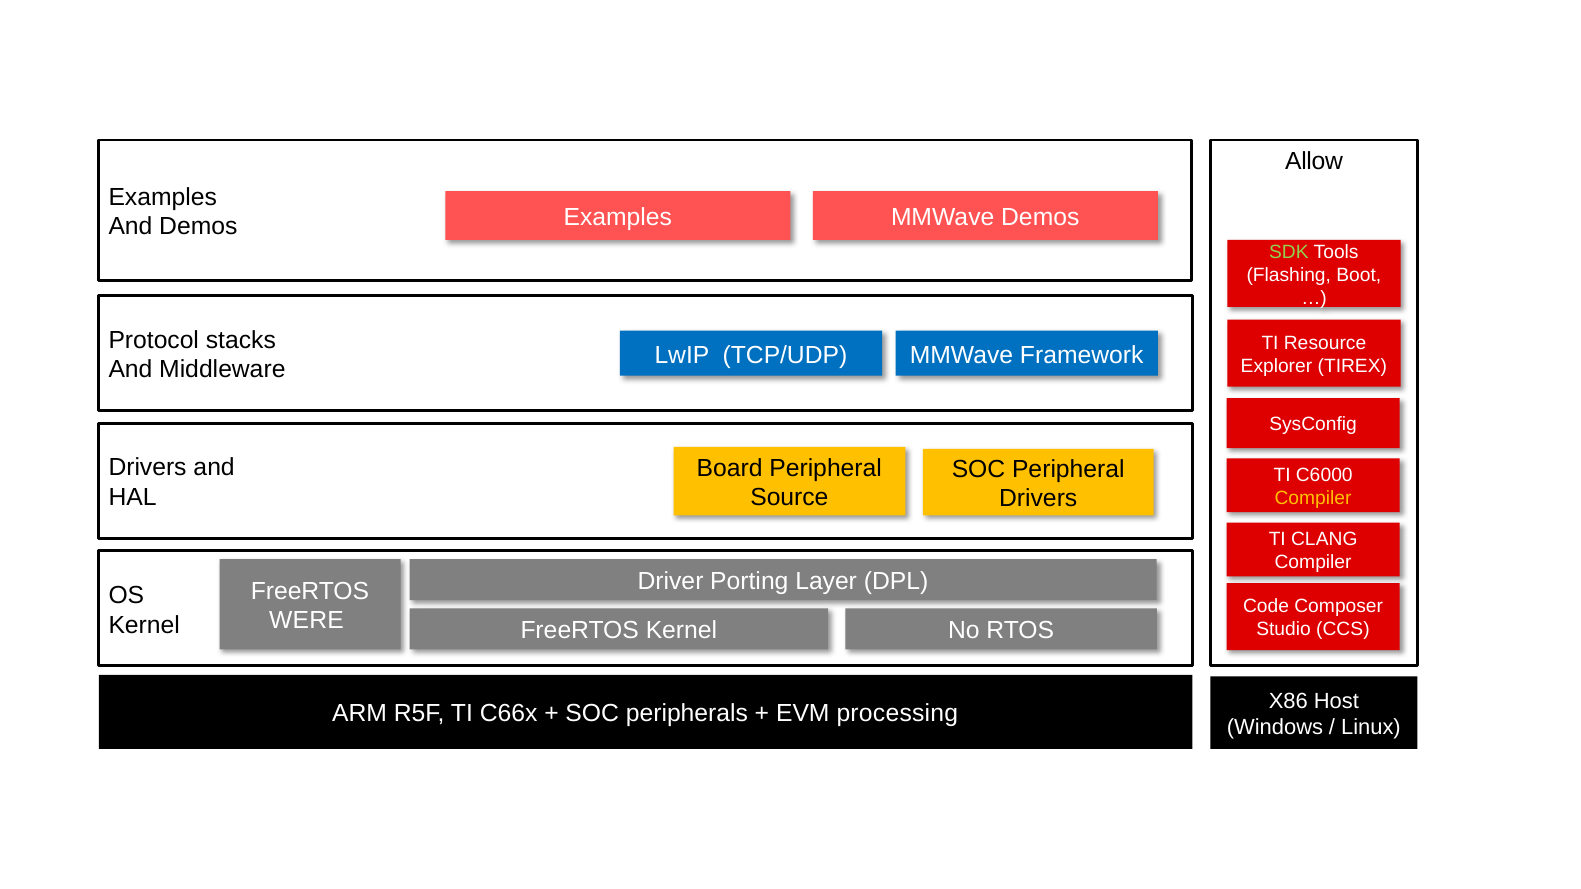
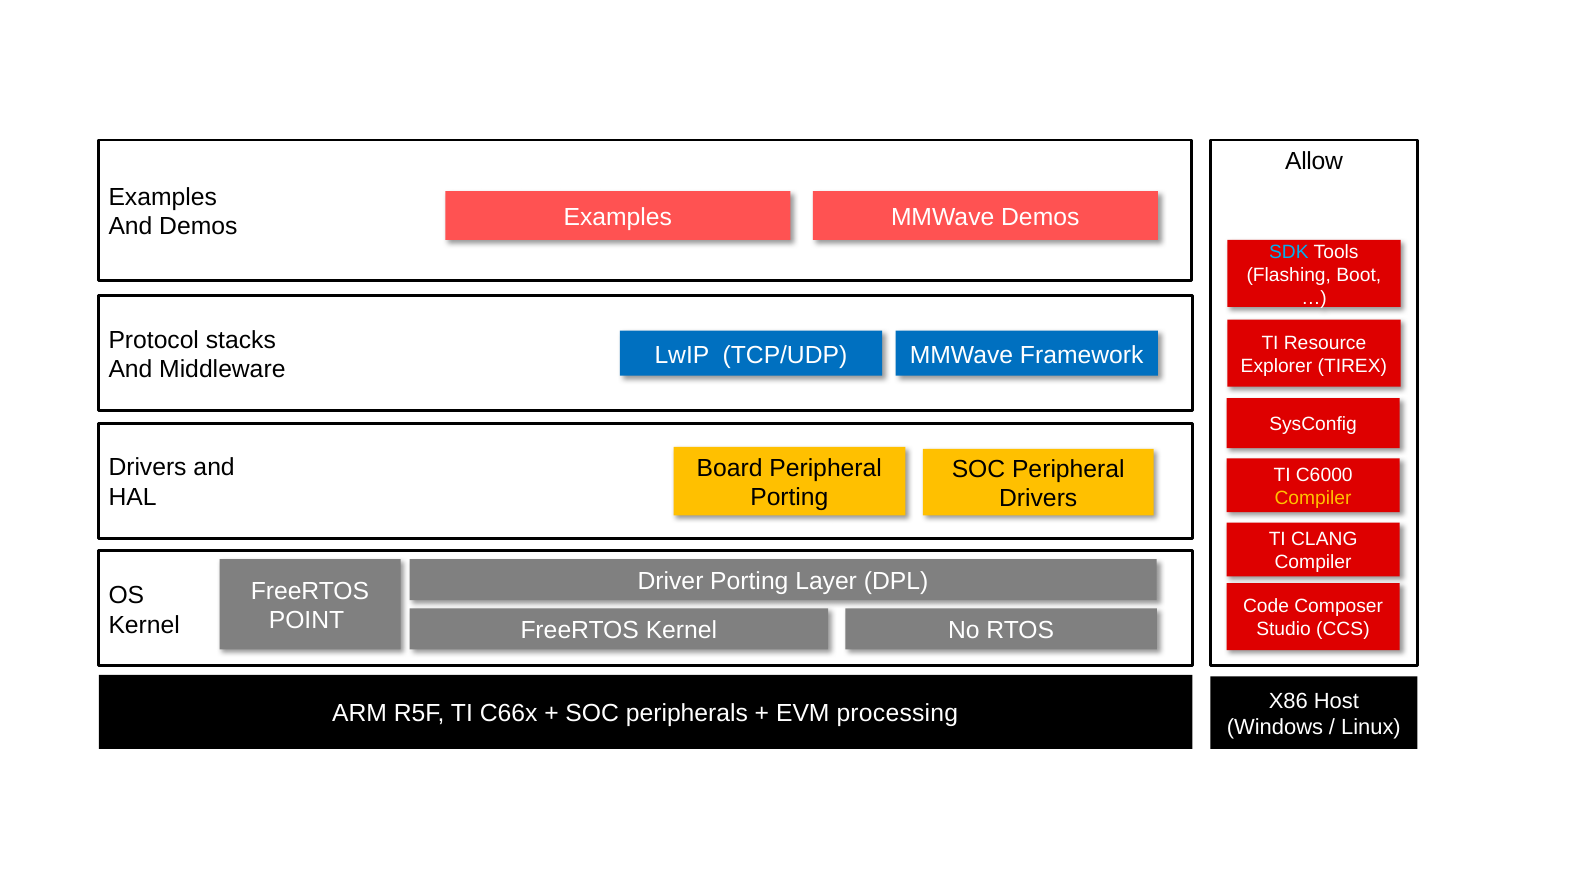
SDK colour: light green -> light blue (1289, 252)
Source: Source -> Porting (789, 498)
WERE: WERE -> POINT (307, 621)
